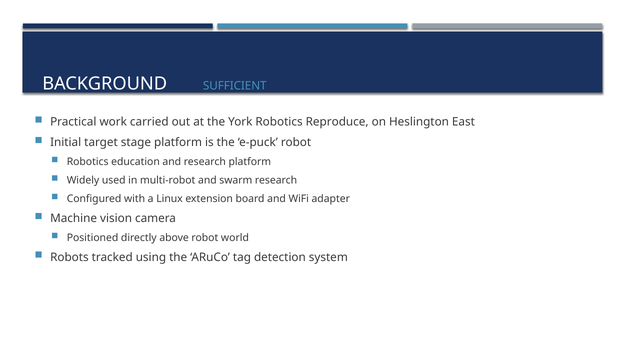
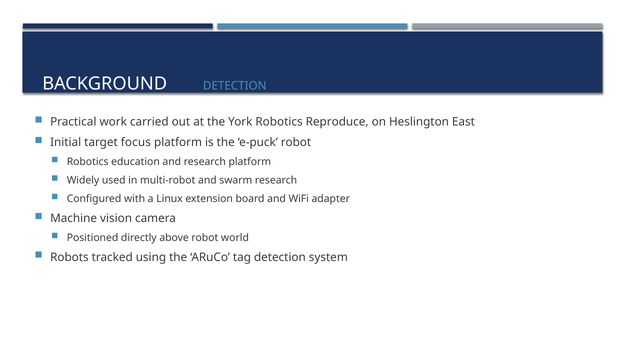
SUFFICIENT: SUFFICIENT -> DETECTION (235, 86)
stage: stage -> focus (136, 142)
